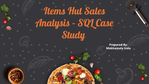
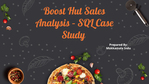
Items: Items -> Boost (55, 11)
